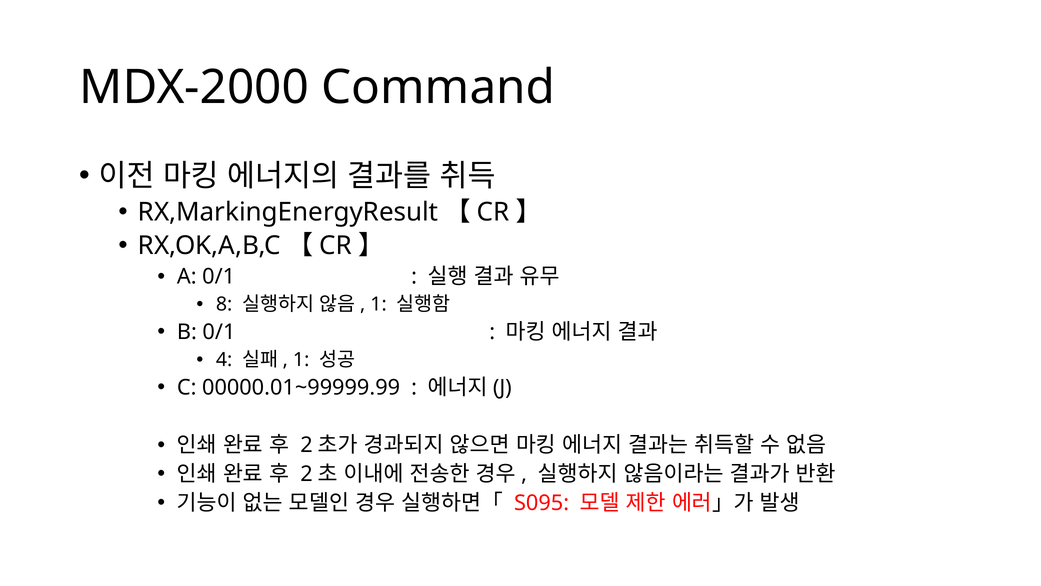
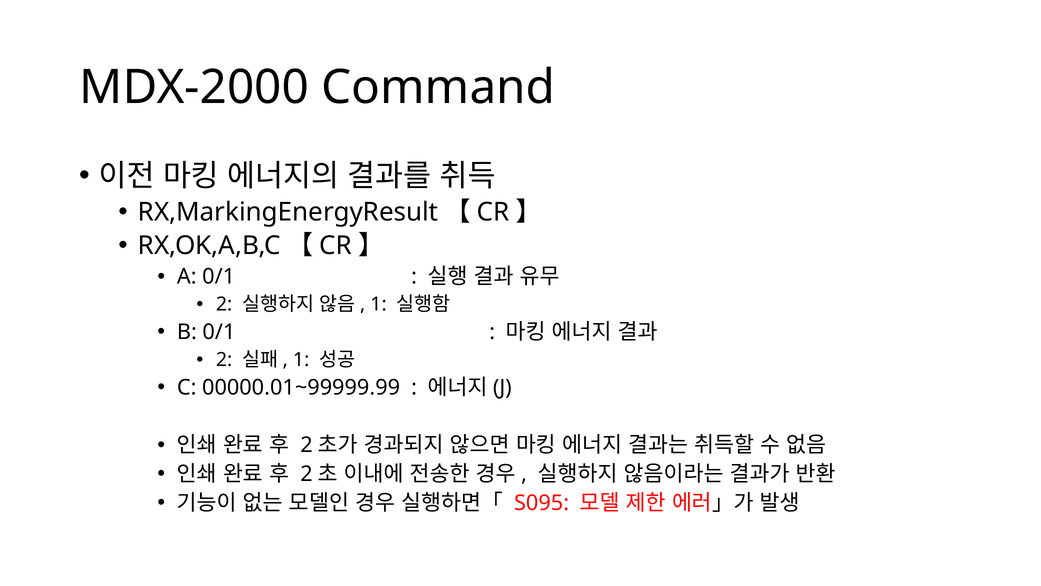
8: 8 -> 2 (224, 304)
4: 4 -> 2 (224, 360)
